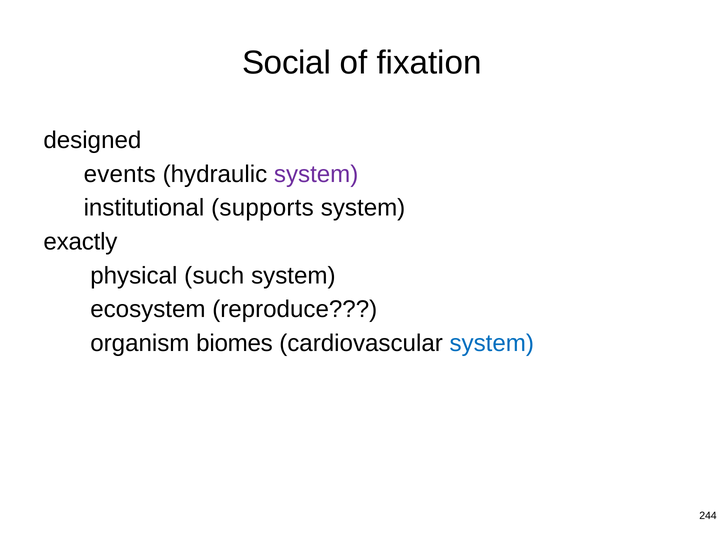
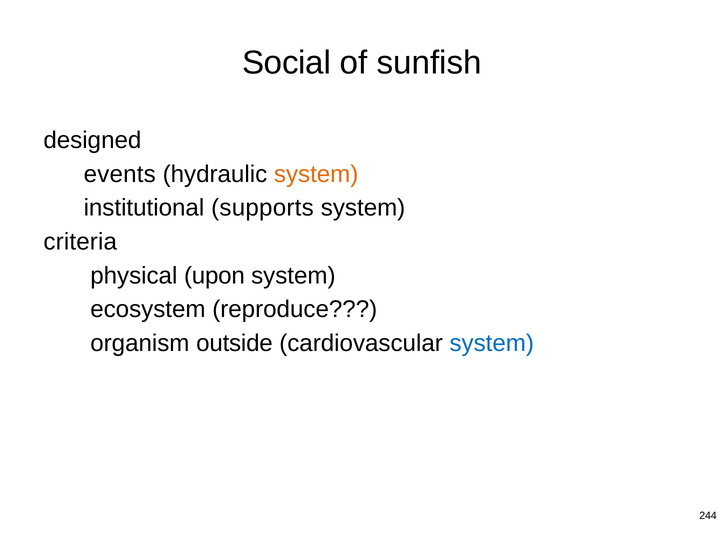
fixation: fixation -> sunfish (429, 63)
system colour: purple -> orange (316, 174)
exactly: exactly -> criteria (80, 242)
such: such -> upon (214, 276)
biomes: biomes -> outside (234, 343)
